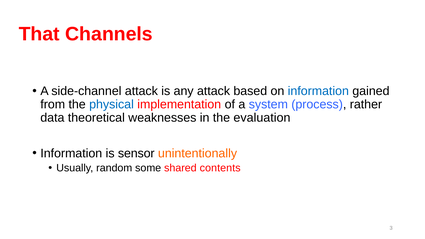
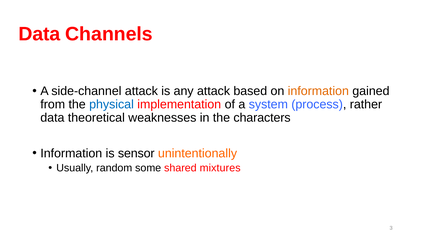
That: That -> Data (39, 34)
information colour: blue -> orange (318, 91)
evaluation: evaluation -> characters (262, 118)
contents: contents -> mixtures (220, 168)
